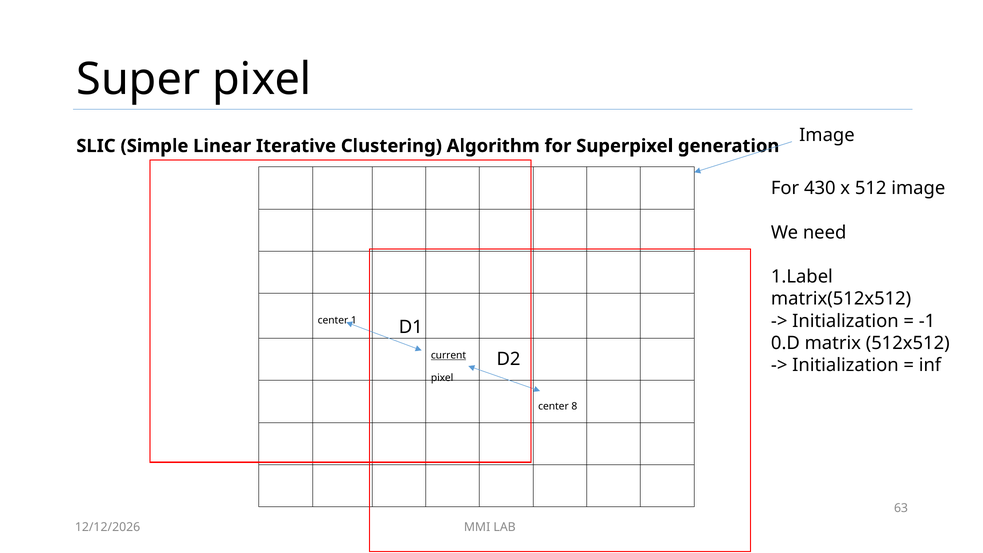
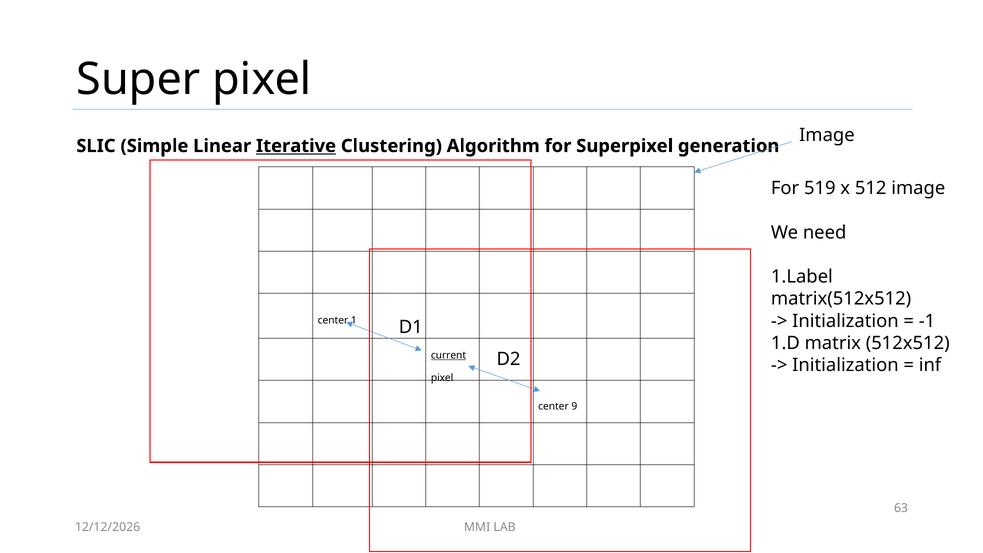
Iterative underline: none -> present (296, 146)
430: 430 -> 519 (820, 188)
0.D: 0.D -> 1.D (785, 343)
8: 8 -> 9 (574, 406)
